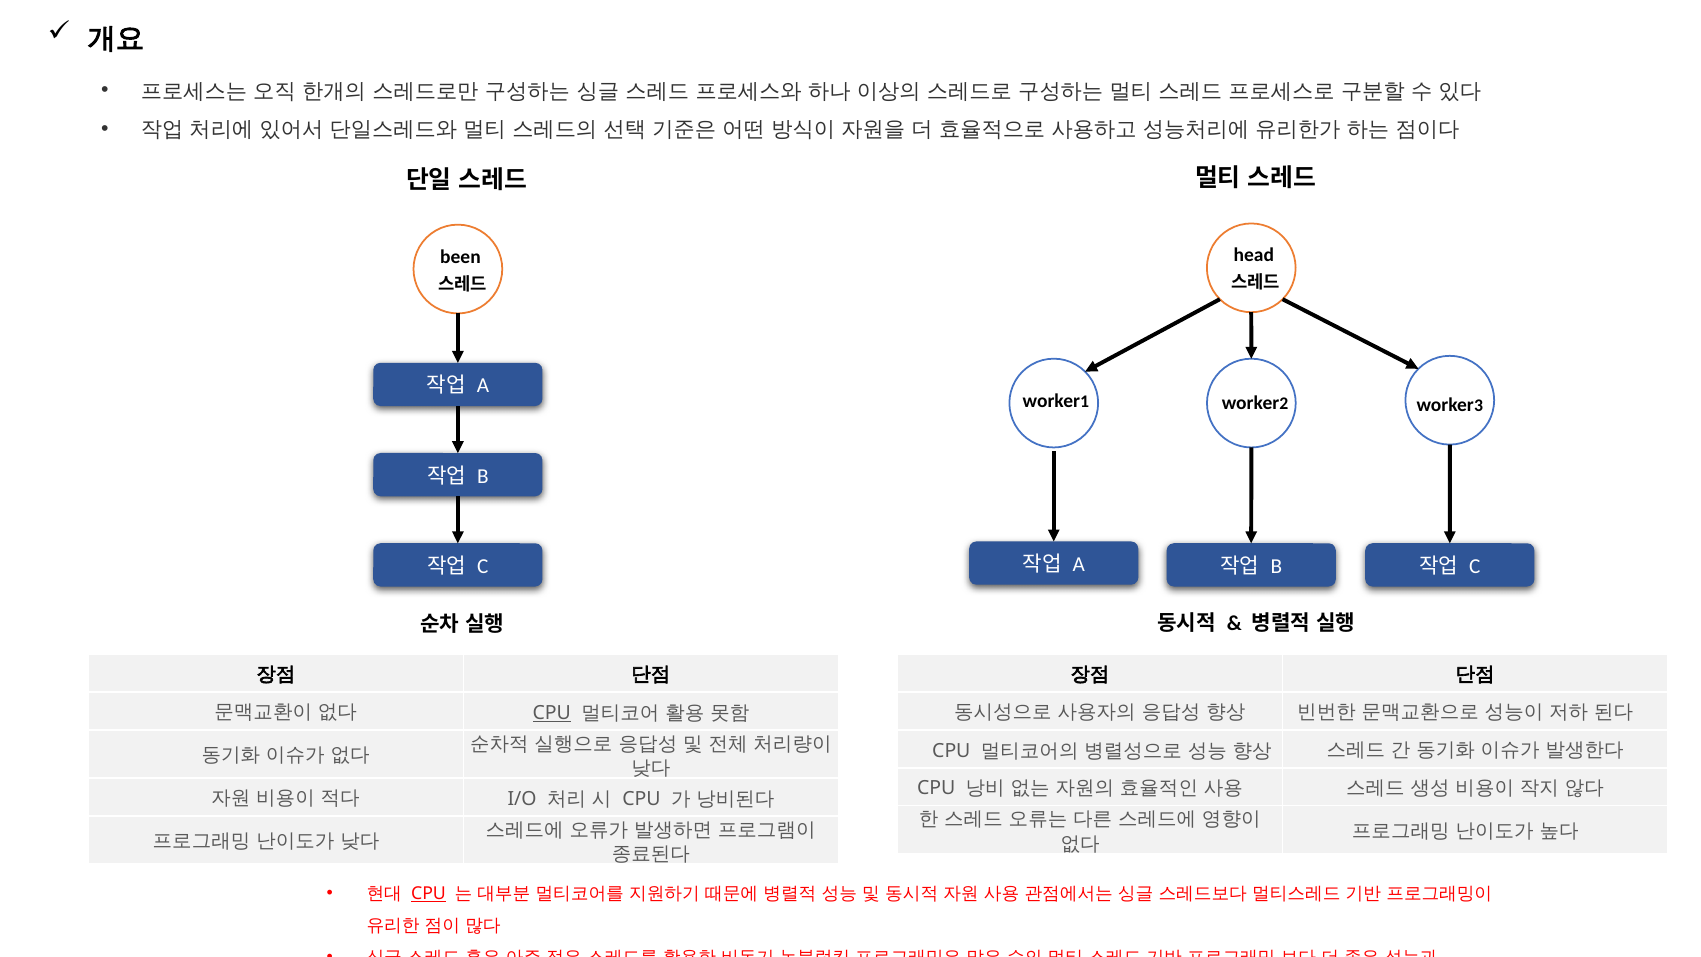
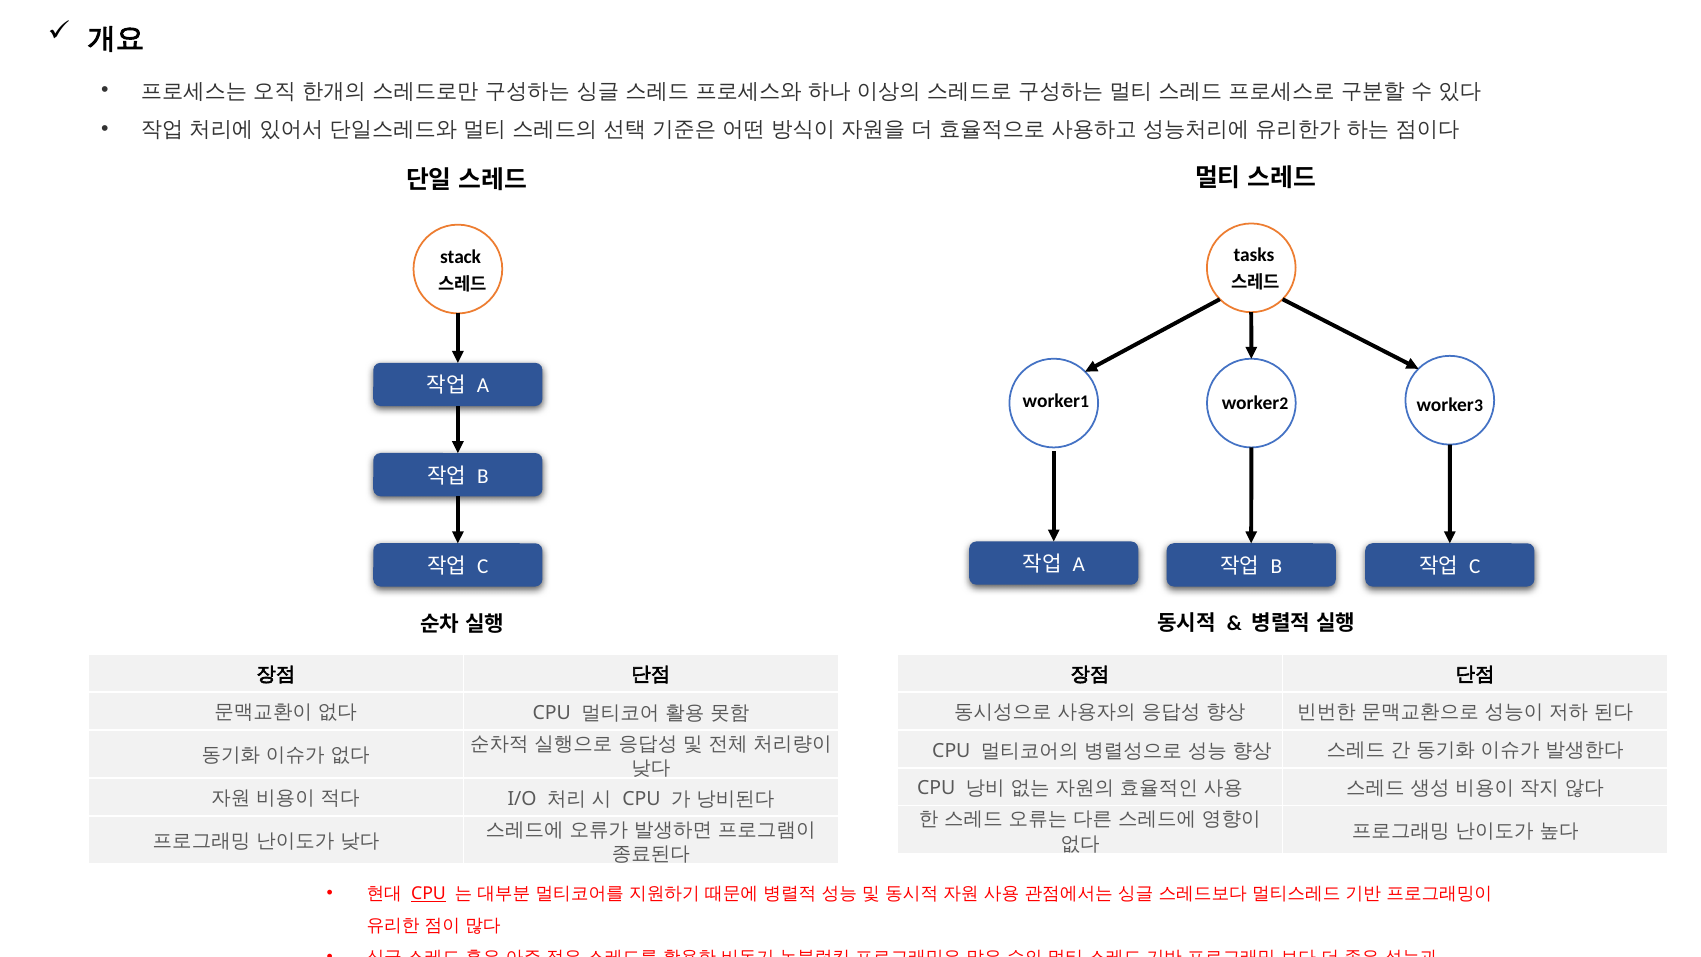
head: head -> tasks (1254, 255)
been: been -> stack (461, 257)
CPU underline: present -> none (552, 713)
